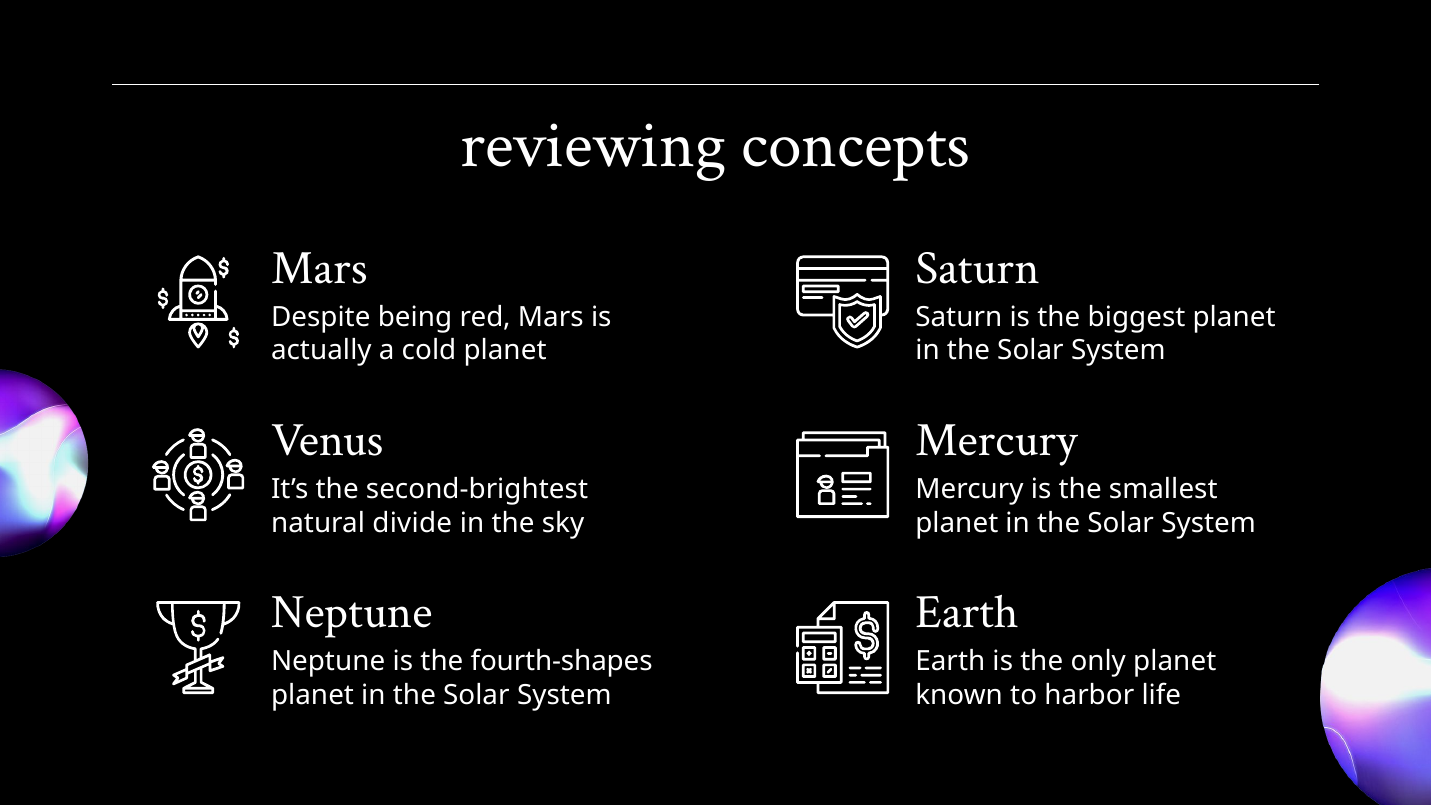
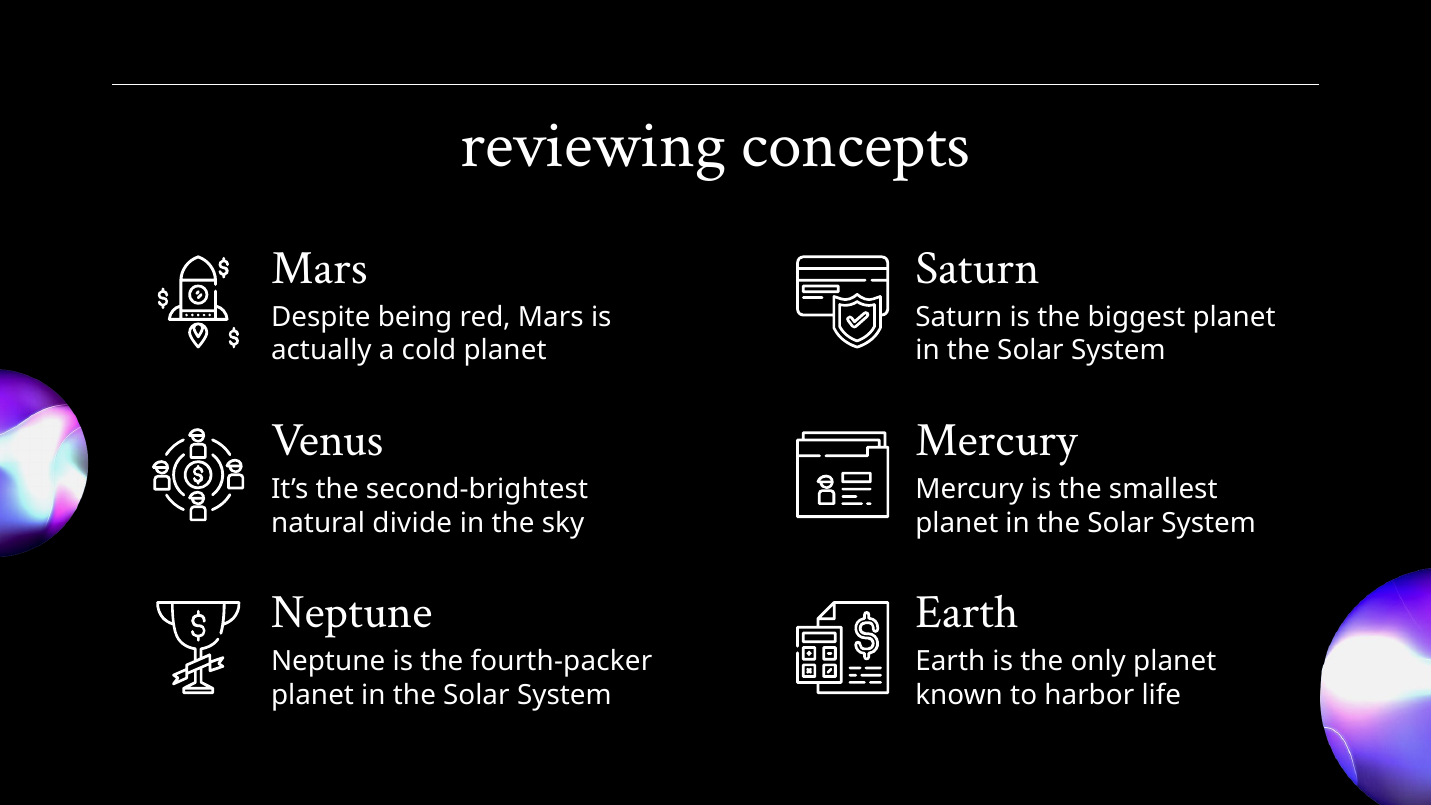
fourth-shapes: fourth-shapes -> fourth-packer (561, 661)
